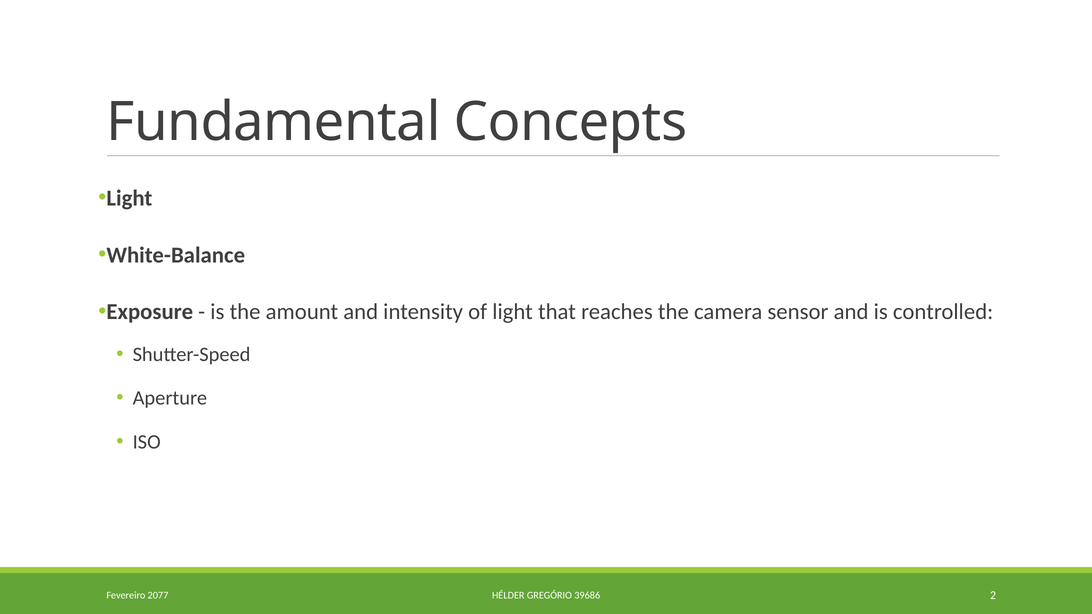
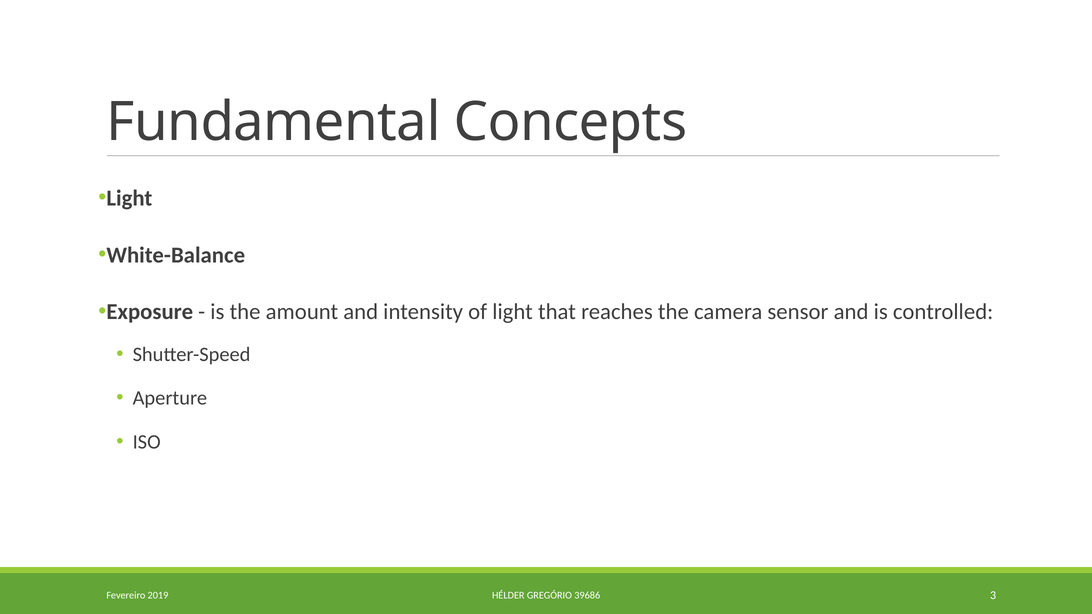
2077: 2077 -> 2019 (158, 596)
2: 2 -> 3 (993, 596)
